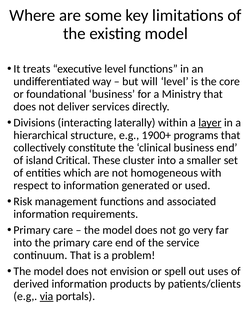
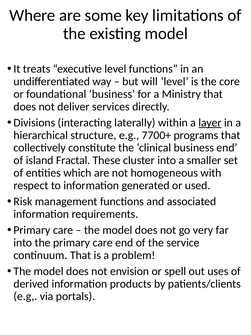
1900+: 1900+ -> 7700+ (156, 135)
Critical: Critical -> Fractal (73, 160)
via underline: present -> none (47, 296)
